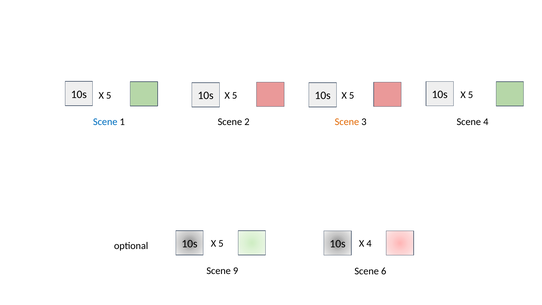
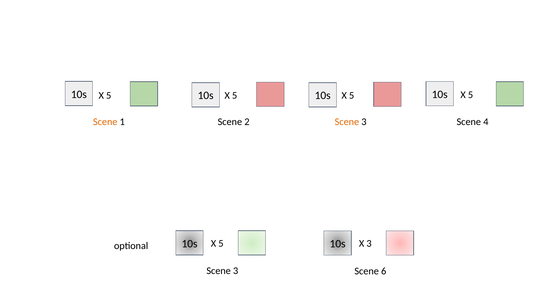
Scene colour: blue -> orange (105, 122)
X 4: 4 -> 3 (369, 243)
9: 9 -> 3 (236, 271)
